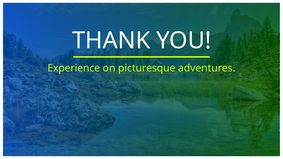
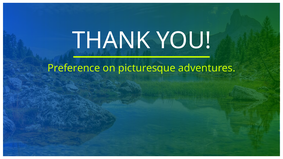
Experience: Experience -> Preference (74, 68)
